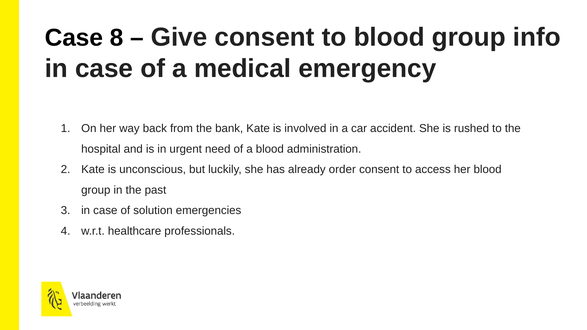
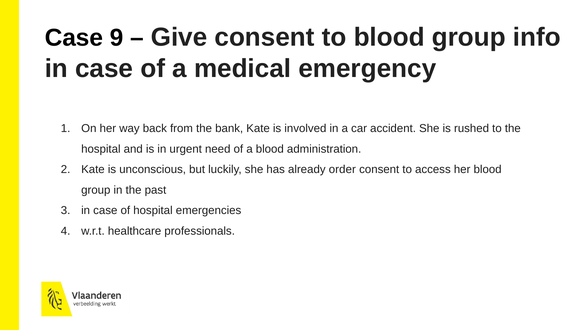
8: 8 -> 9 (117, 38)
of solution: solution -> hospital (153, 211)
